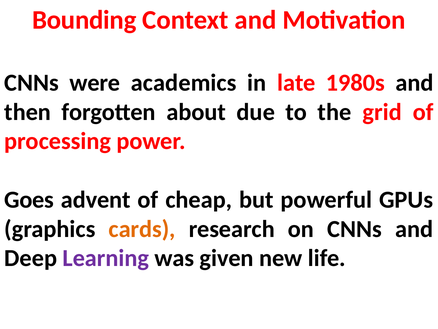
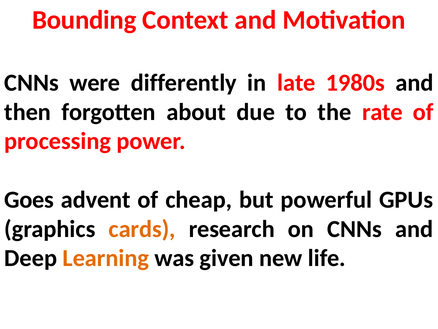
academics: academics -> differently (184, 83)
grid: grid -> rate (382, 112)
Learning colour: purple -> orange (106, 258)
